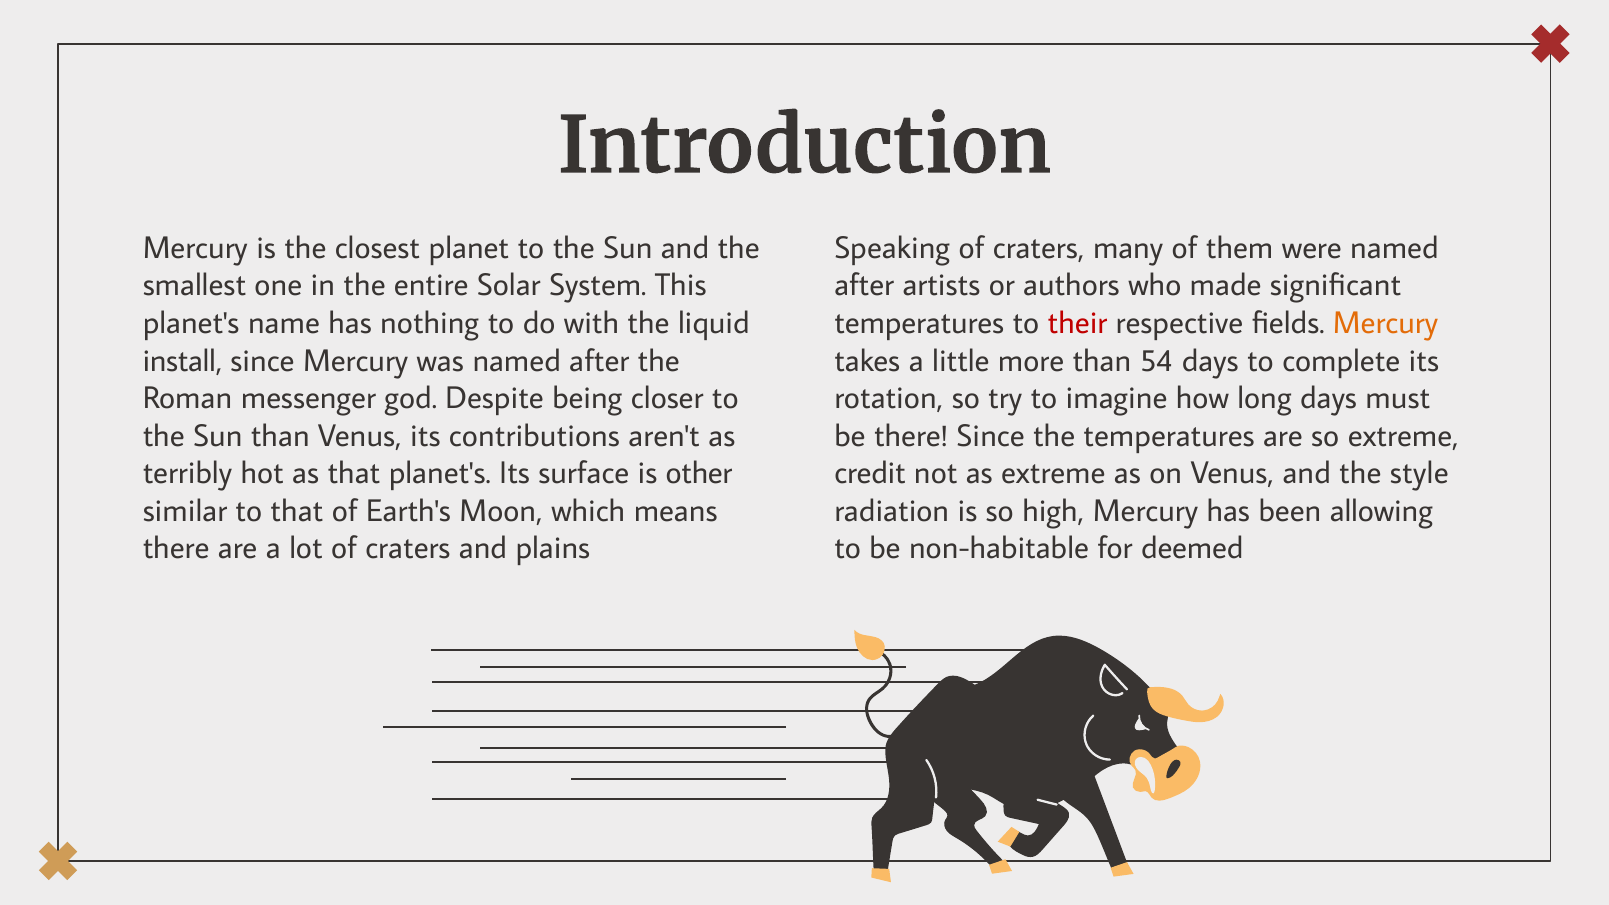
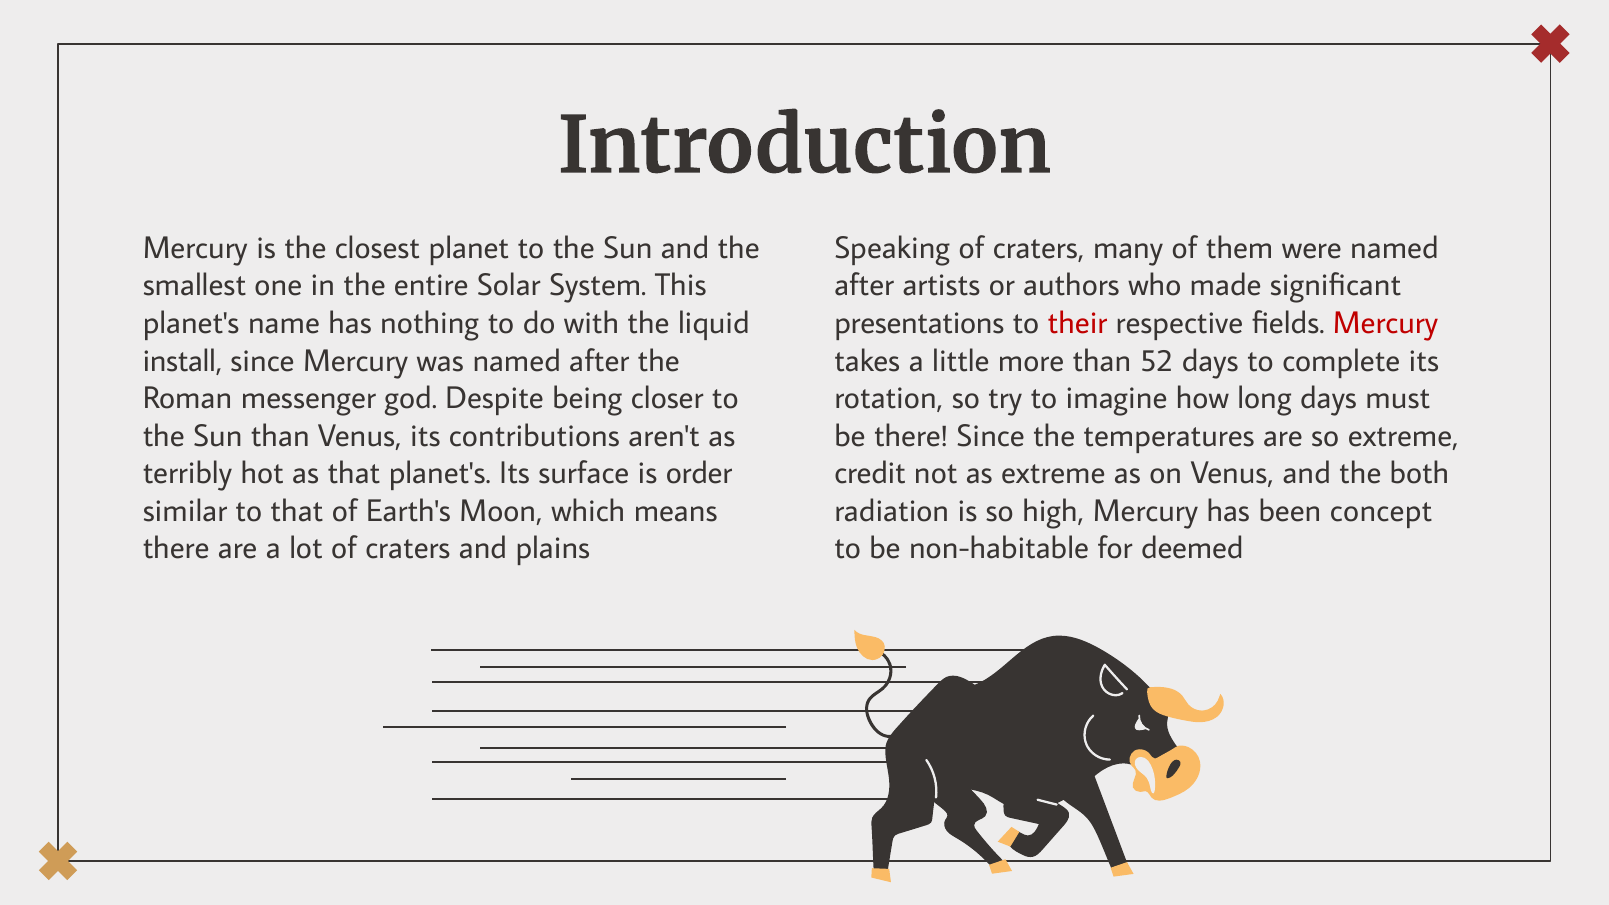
temperatures: temperatures -> presentations (919, 323)
Mercury colour: orange -> red (1386, 323)
54: 54 -> 52 (1156, 361)
other: other -> order (699, 473)
style: style -> both (1419, 473)
allowing: allowing -> concept (1381, 511)
